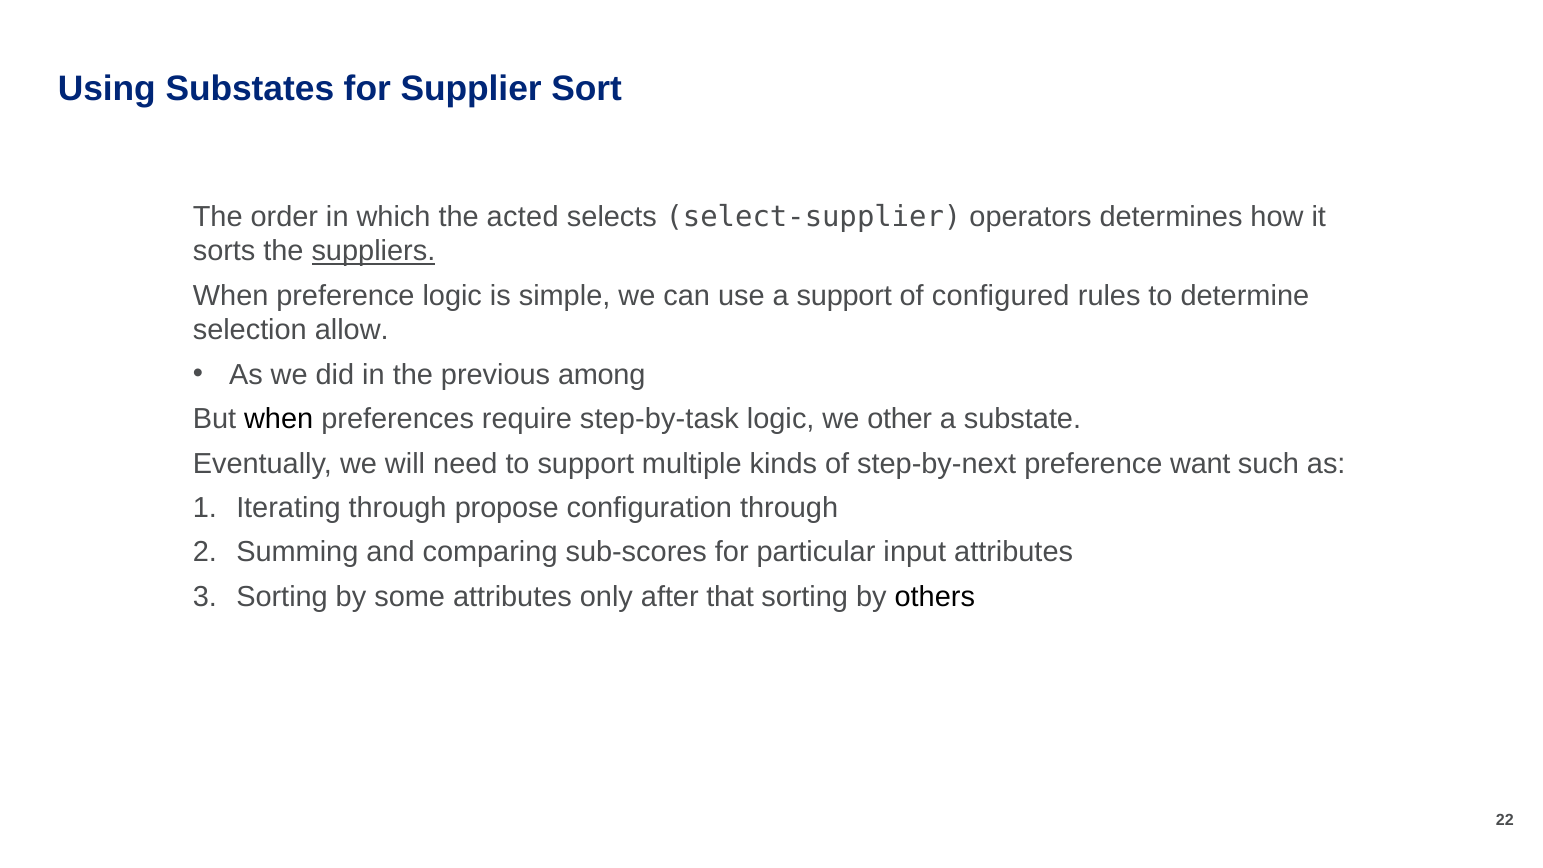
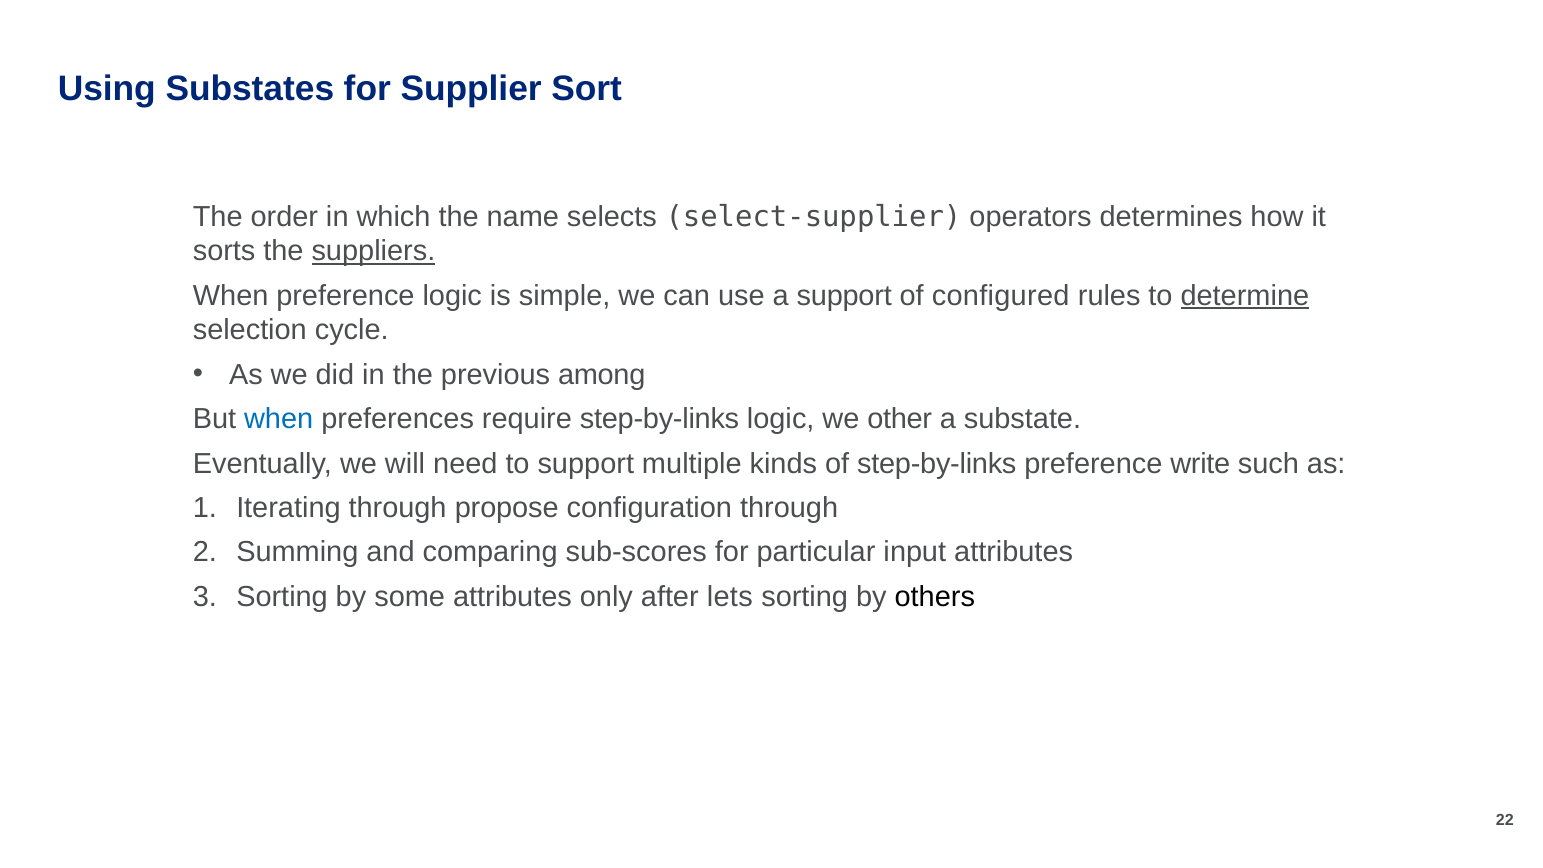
acted: acted -> name (523, 216)
determine underline: none -> present (1245, 296)
allow: allow -> cycle (352, 330)
when colour: black -> blue (279, 419)
require step-by-task: step-by-task -> step-by-links (660, 419)
of step-by-next: step-by-next -> step-by-links (937, 463)
want: want -> write (1200, 463)
that: that -> lets (730, 597)
